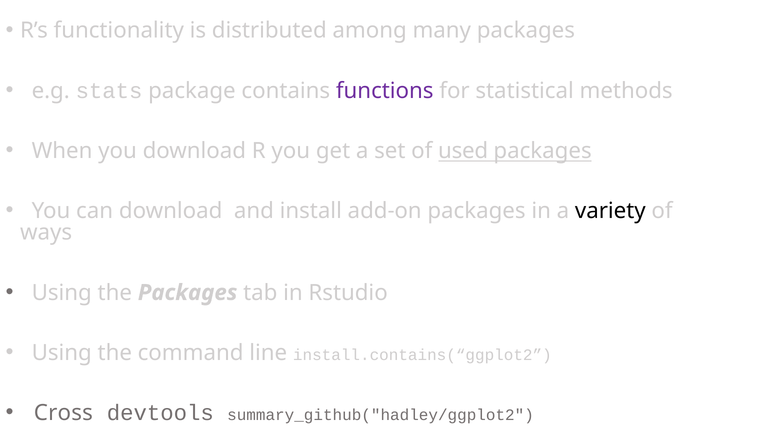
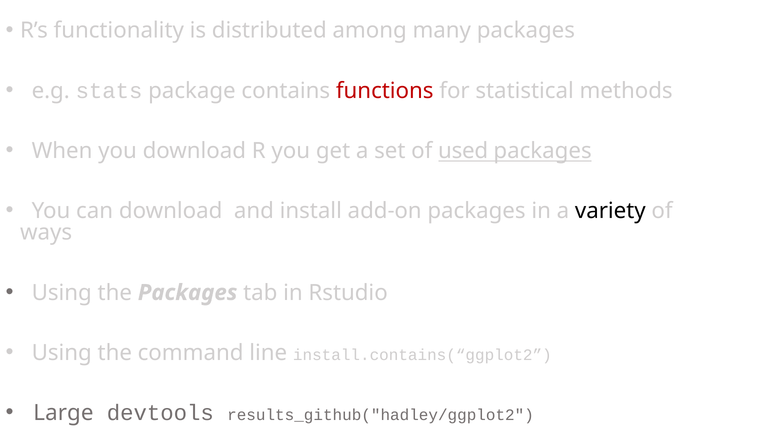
functions colour: purple -> red (385, 91)
Cross: Cross -> Large (63, 413)
summary_github("hadley/ggplot2: summary_github("hadley/ggplot2 -> results_github("hadley/ggplot2 (381, 415)
